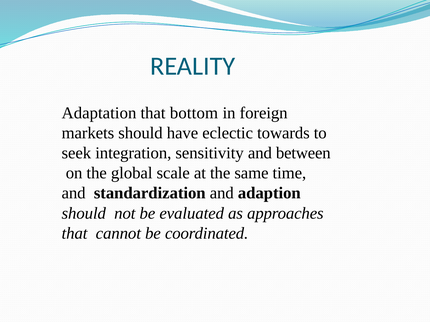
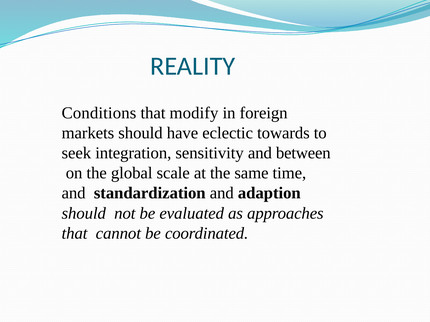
Adaptation: Adaptation -> Conditions (99, 113)
bottom: bottom -> modify (194, 113)
